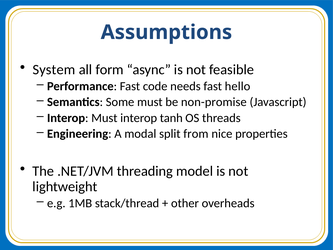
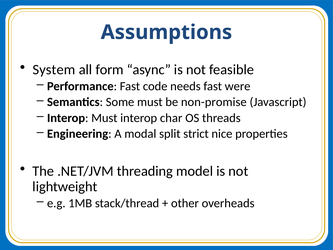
hello: hello -> were (238, 86)
tanh: tanh -> char (171, 118)
from: from -> strict (196, 134)
